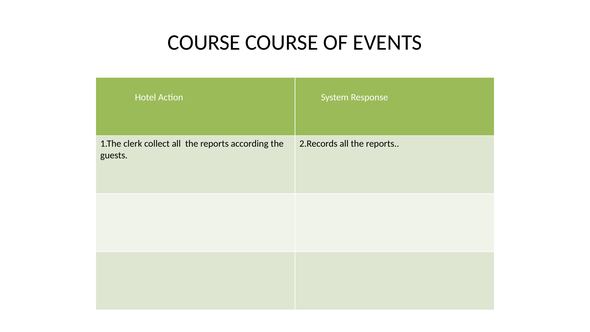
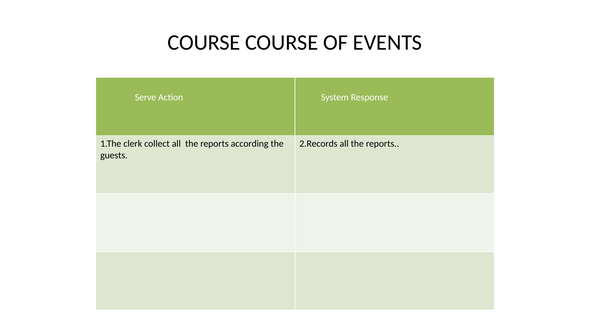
Hotel: Hotel -> Serve (146, 97)
